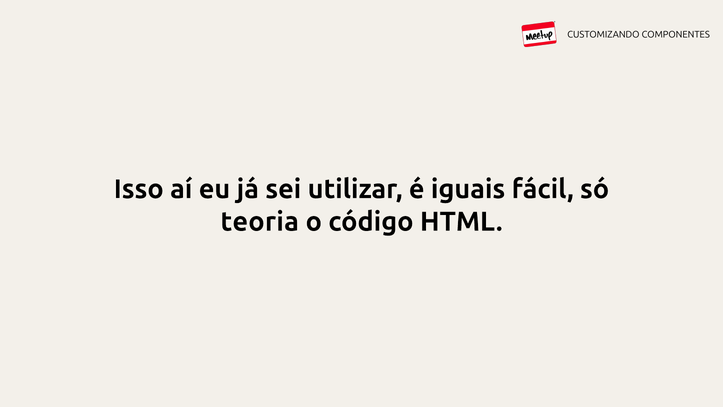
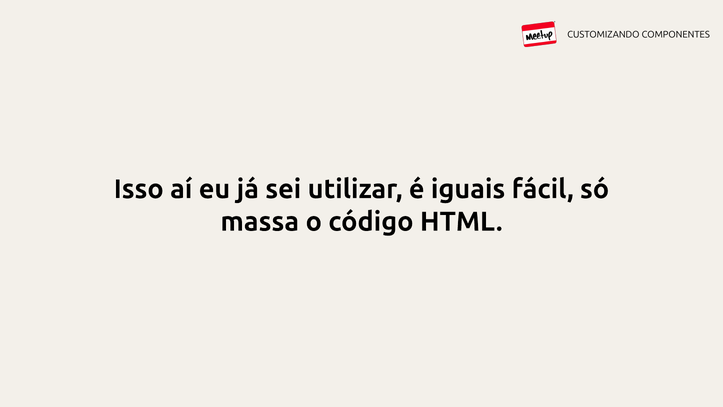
teoria: teoria -> massa (260, 222)
